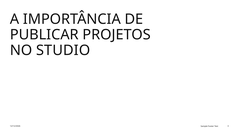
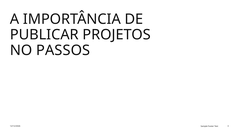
STUDIO: STUDIO -> PASSOS (63, 50)
